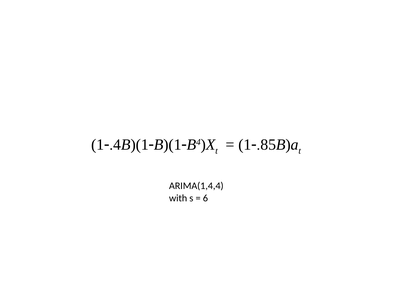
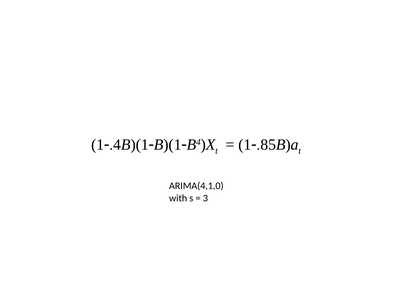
ARIMA(1,4,4: ARIMA(1,4,4 -> ARIMA(4,1,0 (196, 186)
6: 6 -> 3 (205, 198)
